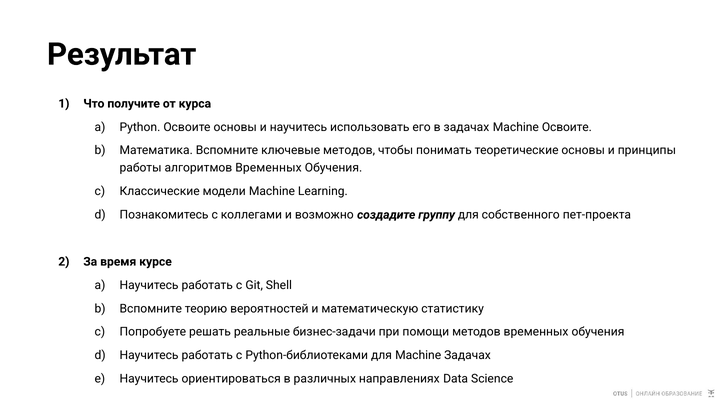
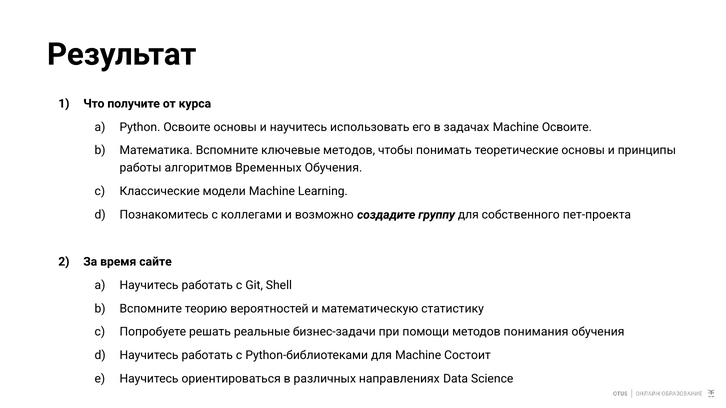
курсе: курсе -> сайте (155, 262)
методов временных: временных -> понимания (536, 332)
Machine Задачах: Задачах -> Состоит (467, 356)
